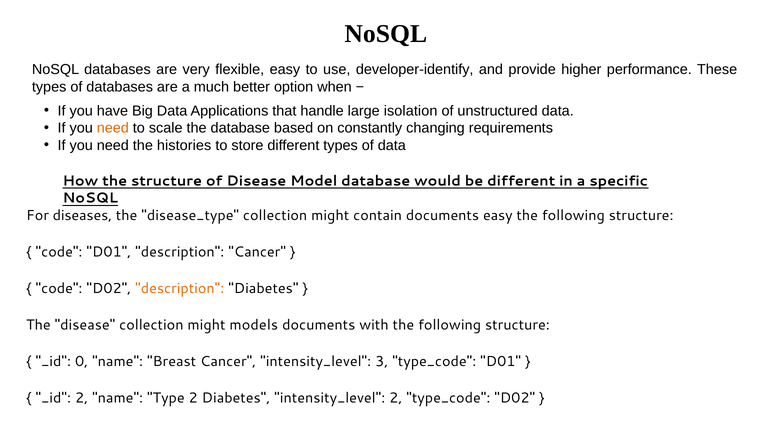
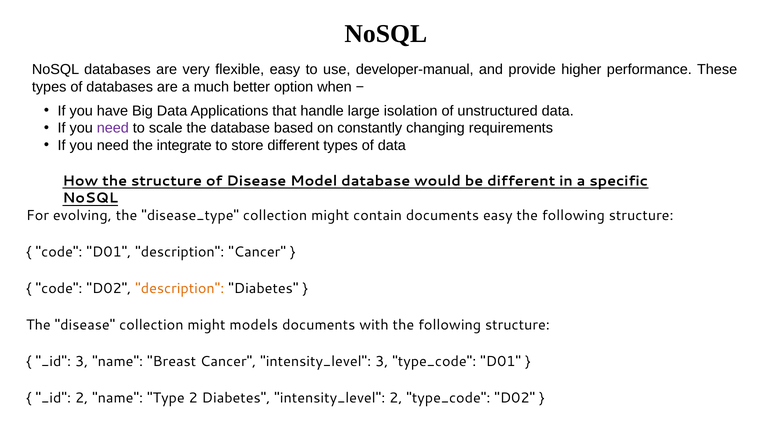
developer-identify: developer-identify -> developer-manual (415, 70)
need colour: orange -> purple (113, 128)
histories: histories -> integrate (184, 145)
diseases: diseases -> evolving (82, 215)
_id 0: 0 -> 3 (82, 362)
